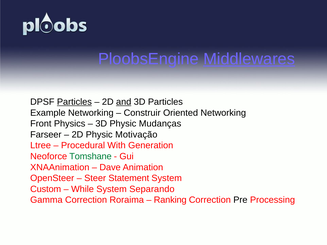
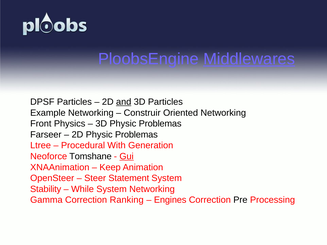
Particles underline: present -> none (74, 102)
3D Physic Mudanças: Mudanças -> Problemas (160, 124)
2D Physic Motivação: Motivação -> Problemas (136, 135)
Tomshane colour: green -> black (90, 157)
Gui underline: none -> present (127, 157)
Dave: Dave -> Keep (110, 167)
Custom: Custom -> Stability (46, 189)
System Separando: Separando -> Networking (152, 189)
Roraima: Roraima -> Ranking (127, 200)
Ranking: Ranking -> Engines (170, 200)
